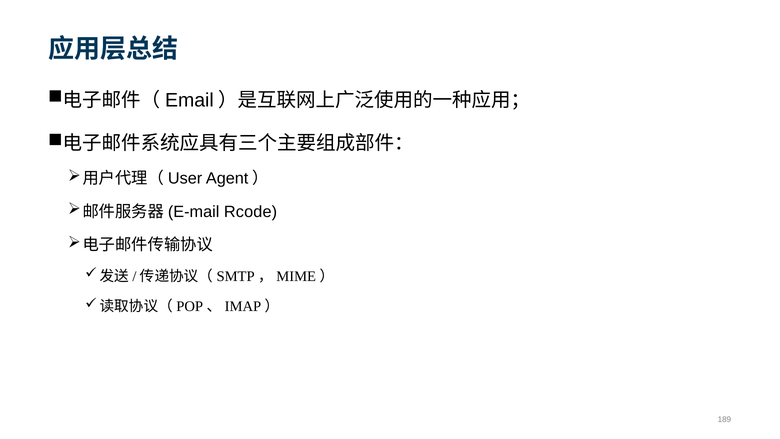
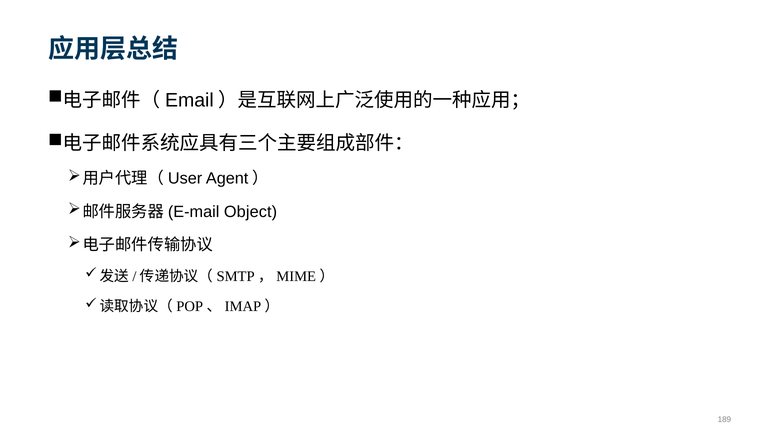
Rcode: Rcode -> Object (251, 212)
